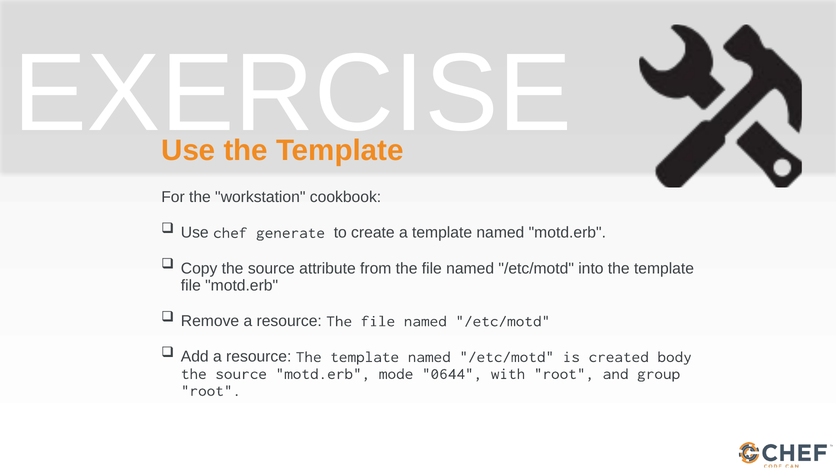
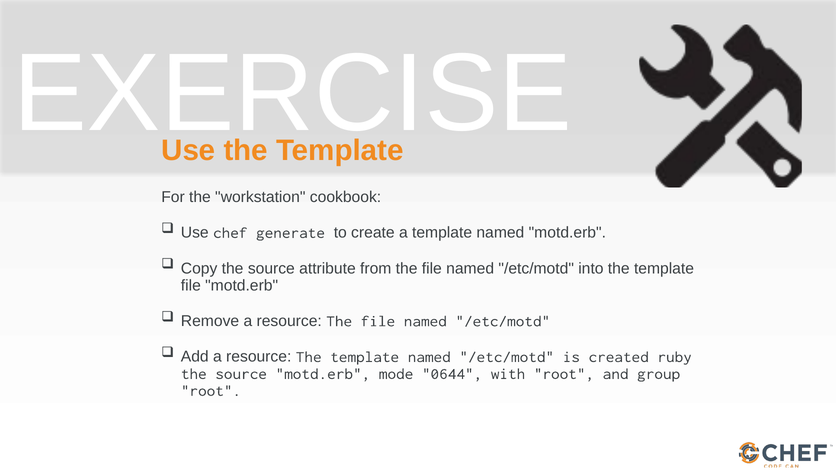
body: body -> ruby (675, 357)
